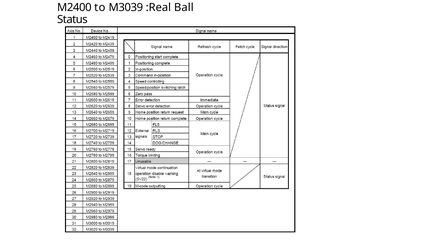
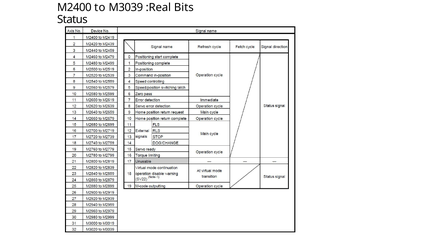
Ball: Ball -> Bits (184, 7)
